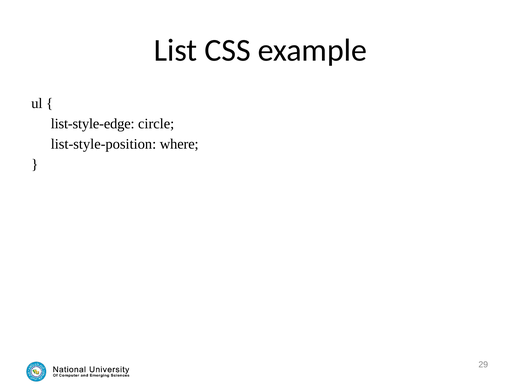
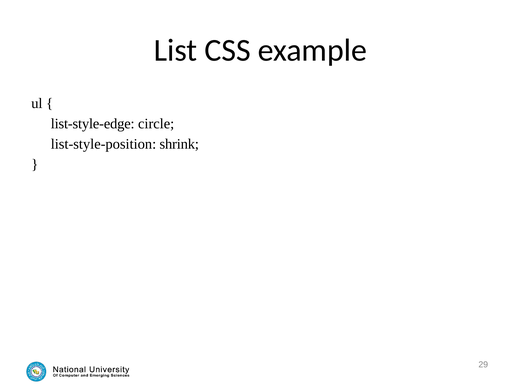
where: where -> shrink (179, 144)
